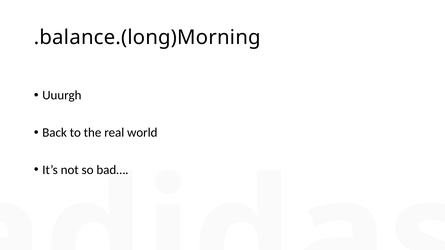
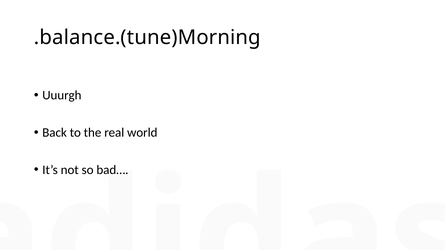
.balance.(long)Morning: .balance.(long)Morning -> .balance.(tune)Morning (147, 37)
